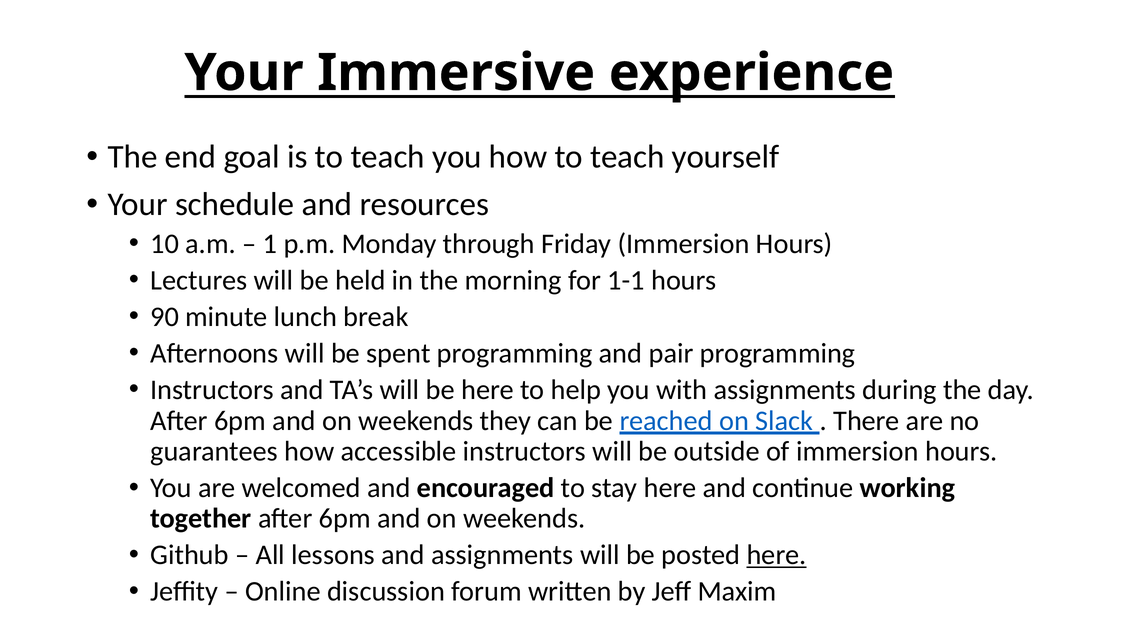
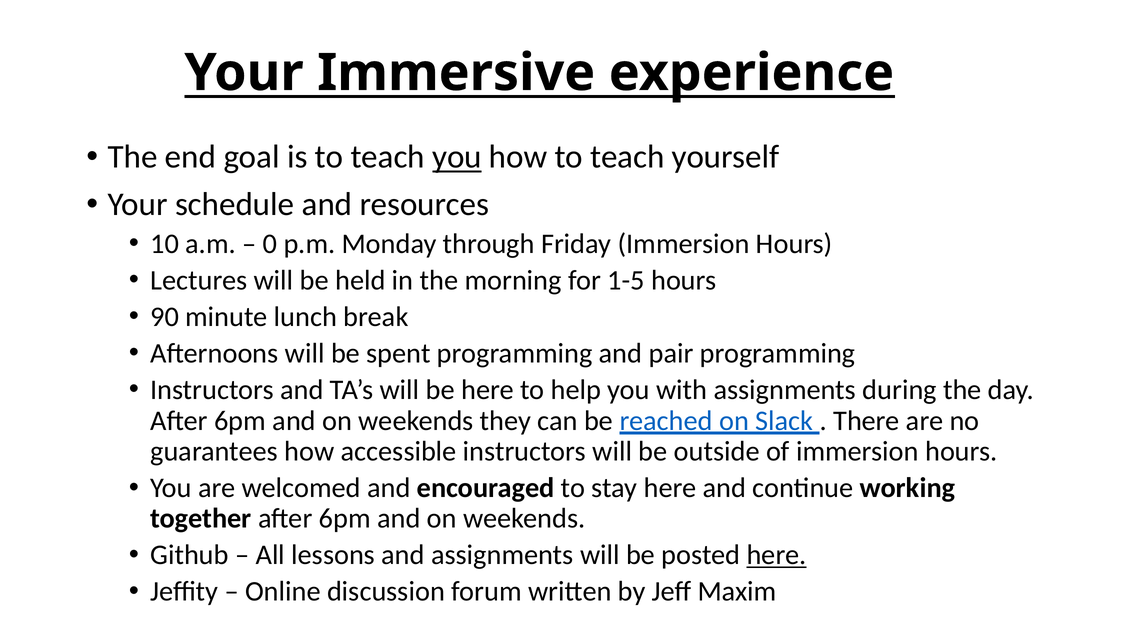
you underline: none -> present (457, 157)
1: 1 -> 0 (270, 244)
1-1: 1-1 -> 1-5 (626, 280)
